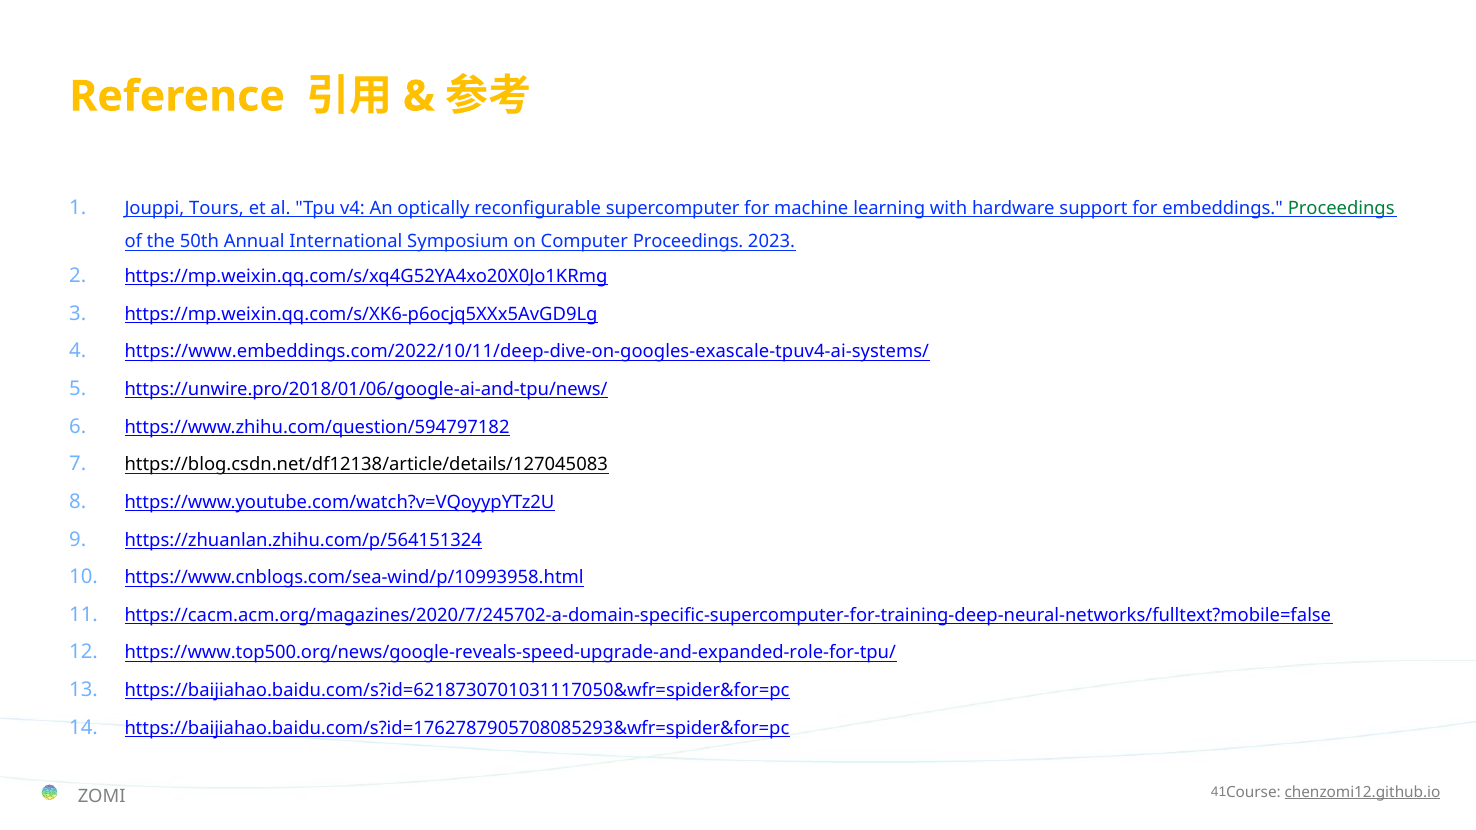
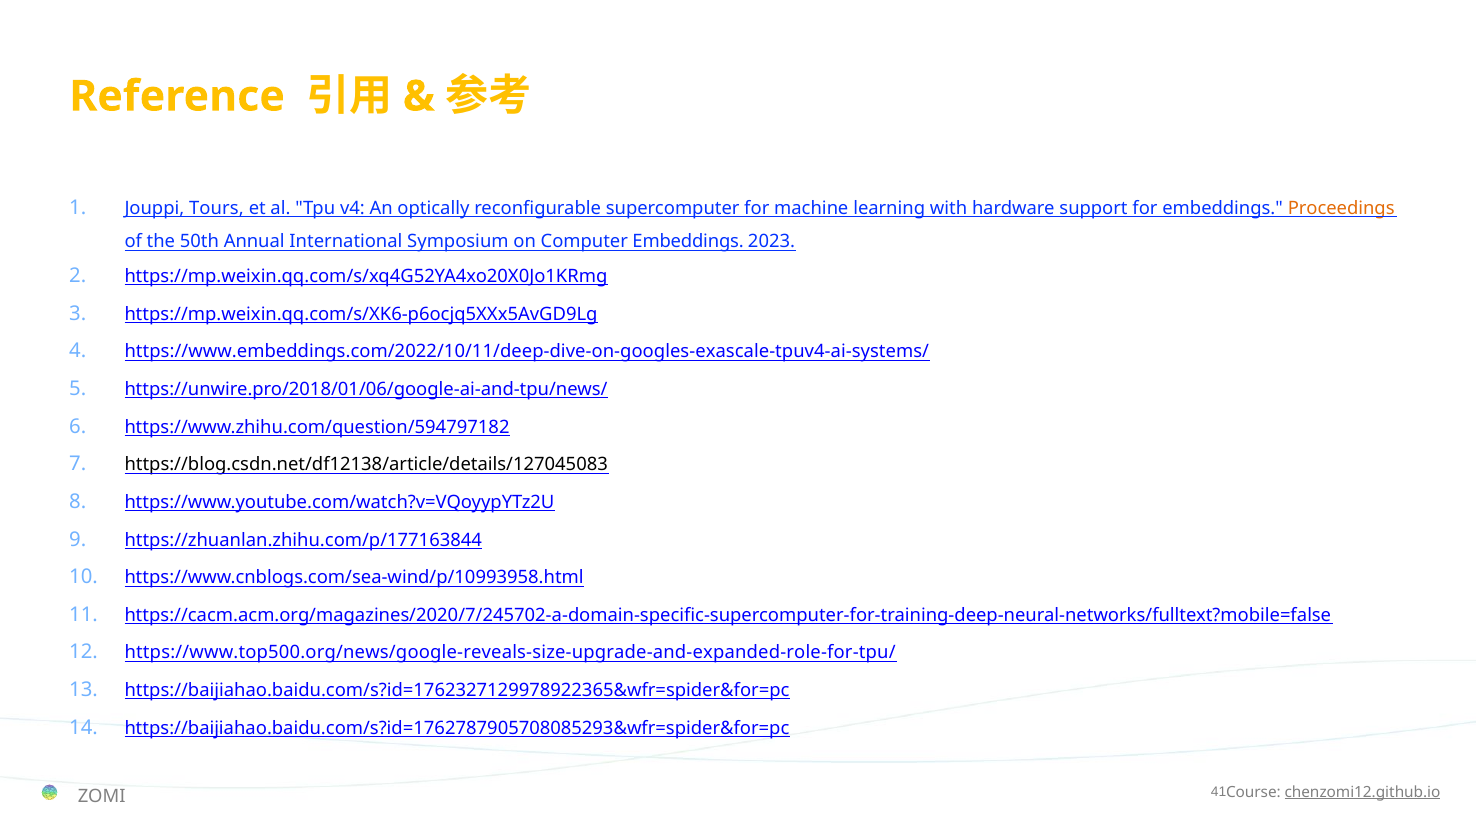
Proceedings colour: green -> orange (1341, 209)
Computer Proceedings: Proceedings -> Embeddings (688, 242)
https://zhuanlan.zhihu.com/p/564151324: https://zhuanlan.zhihu.com/p/564151324 -> https://zhuanlan.zhihu.com/p/177163844 (303, 540)
https://www.top500.org/news/google-reveals-speed-upgrade-and-expanded-role-for-tpu/: https://www.top500.org/news/google-reveals-speed-upgrade-and-expanded-role-for-tpu/ -> https://www.top500.org/news/google-reveals-size-upgrade-and-expanded-role-for-tpu/ (510, 653)
https://baijiahao.baidu.com/s?id=6218730701031117050&wfr=spider&for=pc: https://baijiahao.baidu.com/s?id=6218730701031117050&wfr=spider&for=pc -> https://baijiahao.baidu.com/s?id=1762327129978922365&wfr=spider&for=pc (457, 690)
